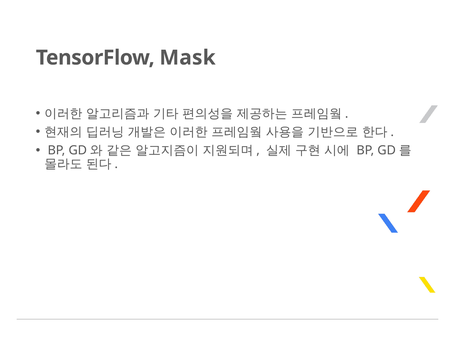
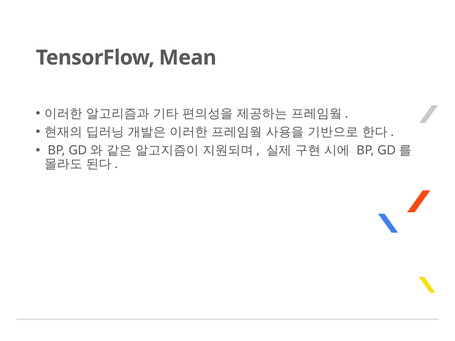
Mask: Mask -> Mean (188, 58)
